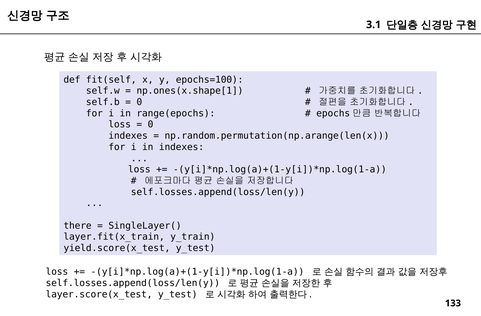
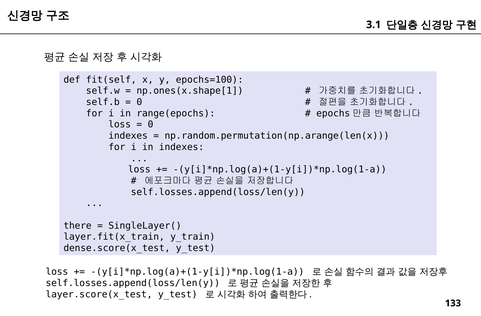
yield.score(x_test: yield.score(x_test -> dense.score(x_test (117, 248)
